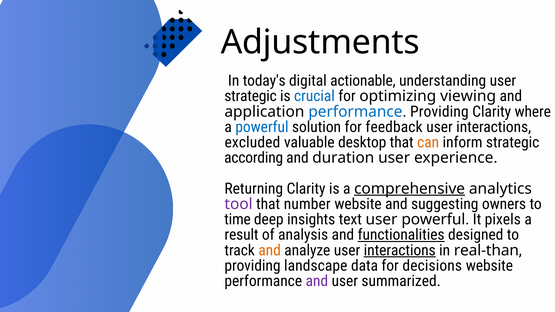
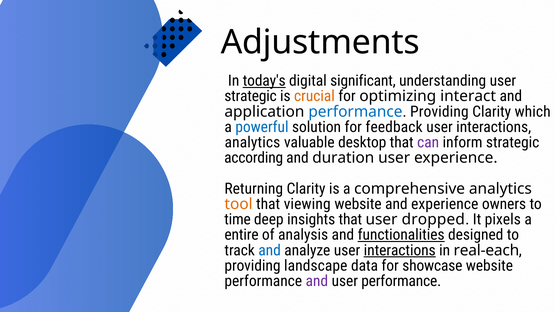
today's underline: none -> present (264, 81)
actionable: actionable -> significant (363, 81)
crucial colour: blue -> orange (314, 96)
viewing: viewing -> interact (468, 96)
where: where -> which (533, 112)
excluded: excluded -> analytics (252, 143)
can colour: orange -> purple (428, 143)
comprehensive underline: present -> none (410, 189)
tool colour: purple -> orange (239, 204)
number: number -> viewing (307, 204)
and suggesting: suggesting -> experience (445, 204)
insights text: text -> that (350, 220)
user powerful: powerful -> dropped (433, 220)
result: result -> entire (242, 235)
and colour: orange -> blue (270, 250)
real-than: real-than -> real-each (486, 250)
decisions: decisions -> showcase (432, 266)
user summarized: summarized -> performance (401, 281)
